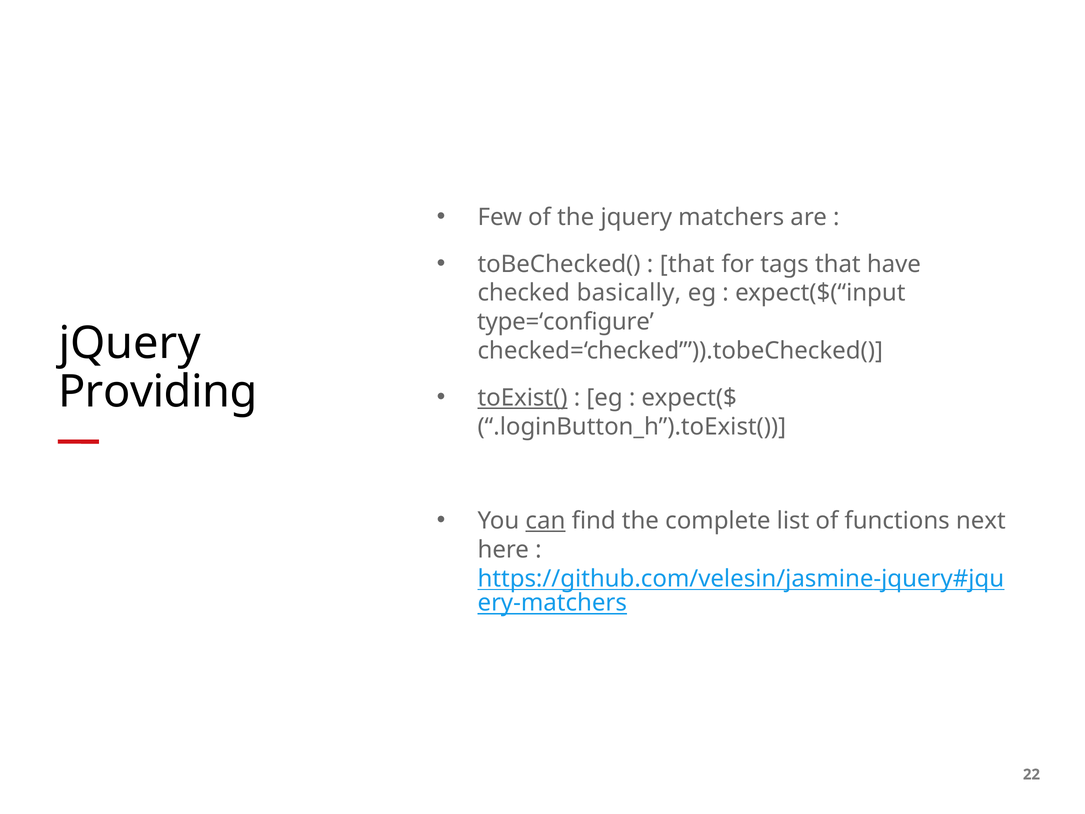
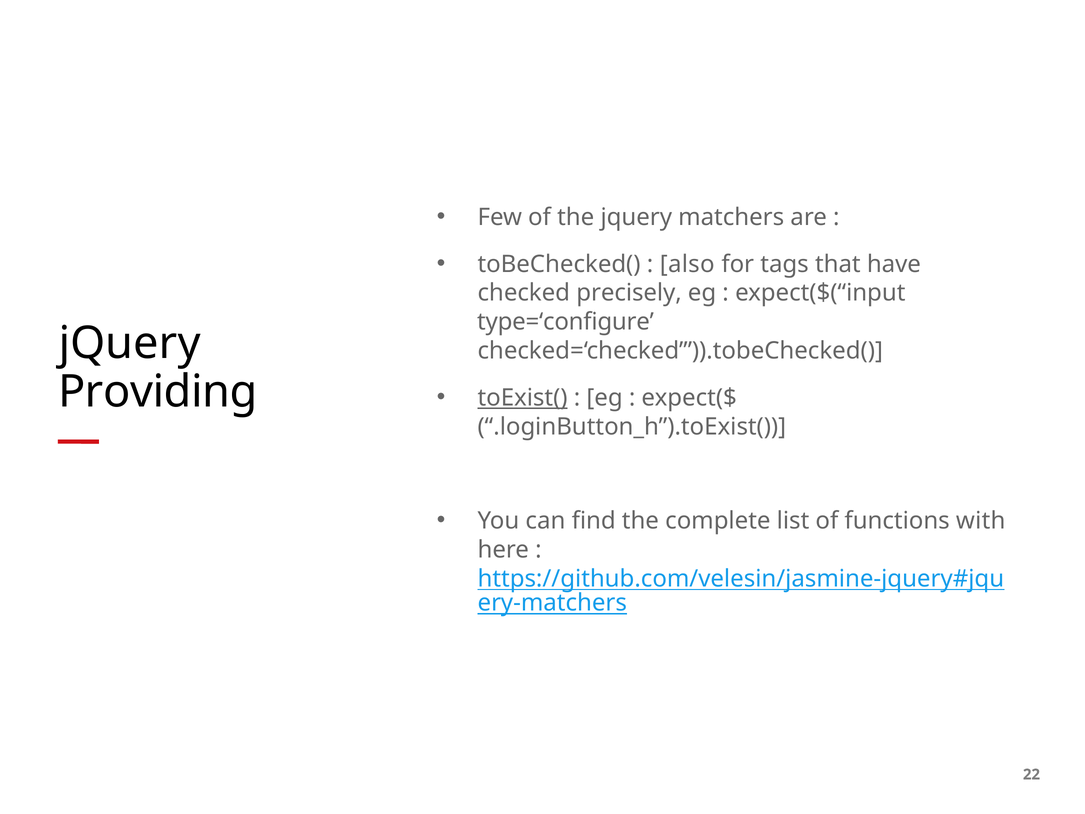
that: that -> also (687, 264)
basically: basically -> precisely (629, 293)
can underline: present -> none (545, 521)
next: next -> with (981, 521)
